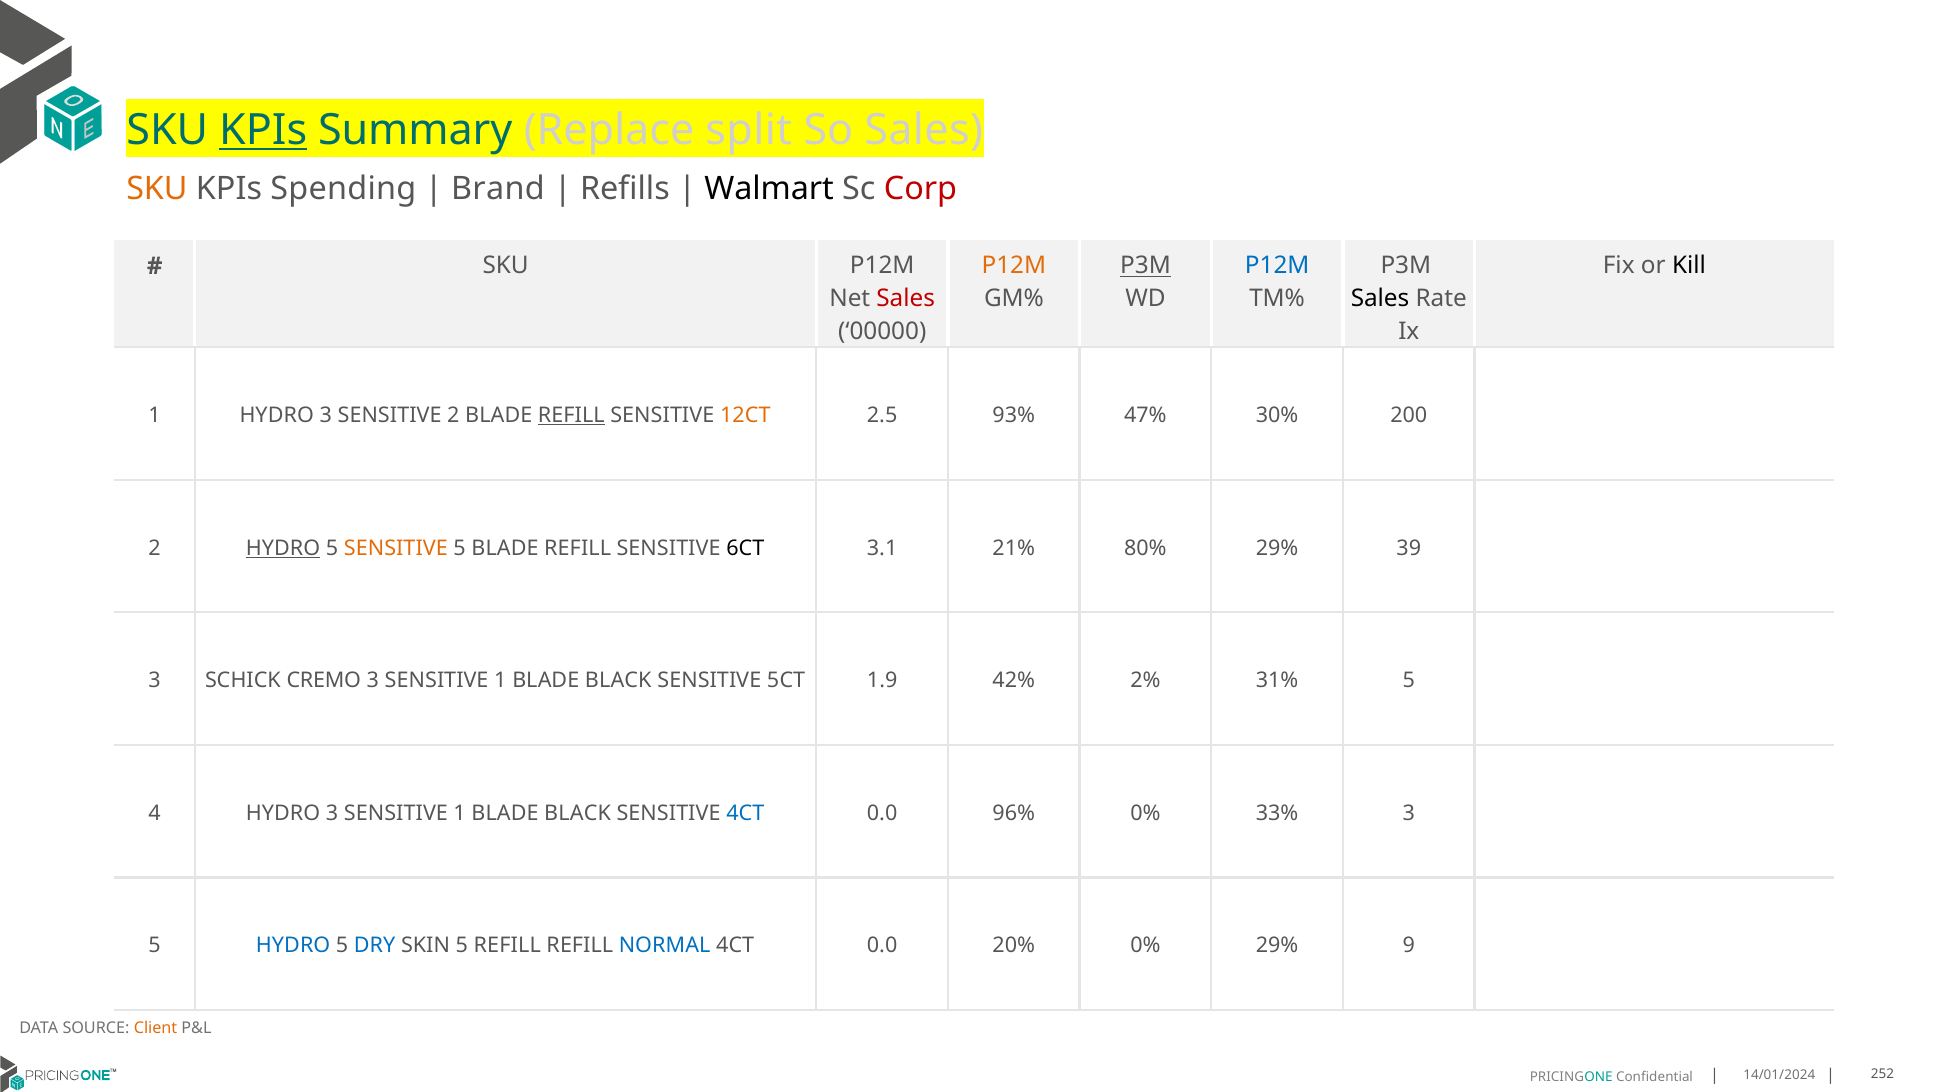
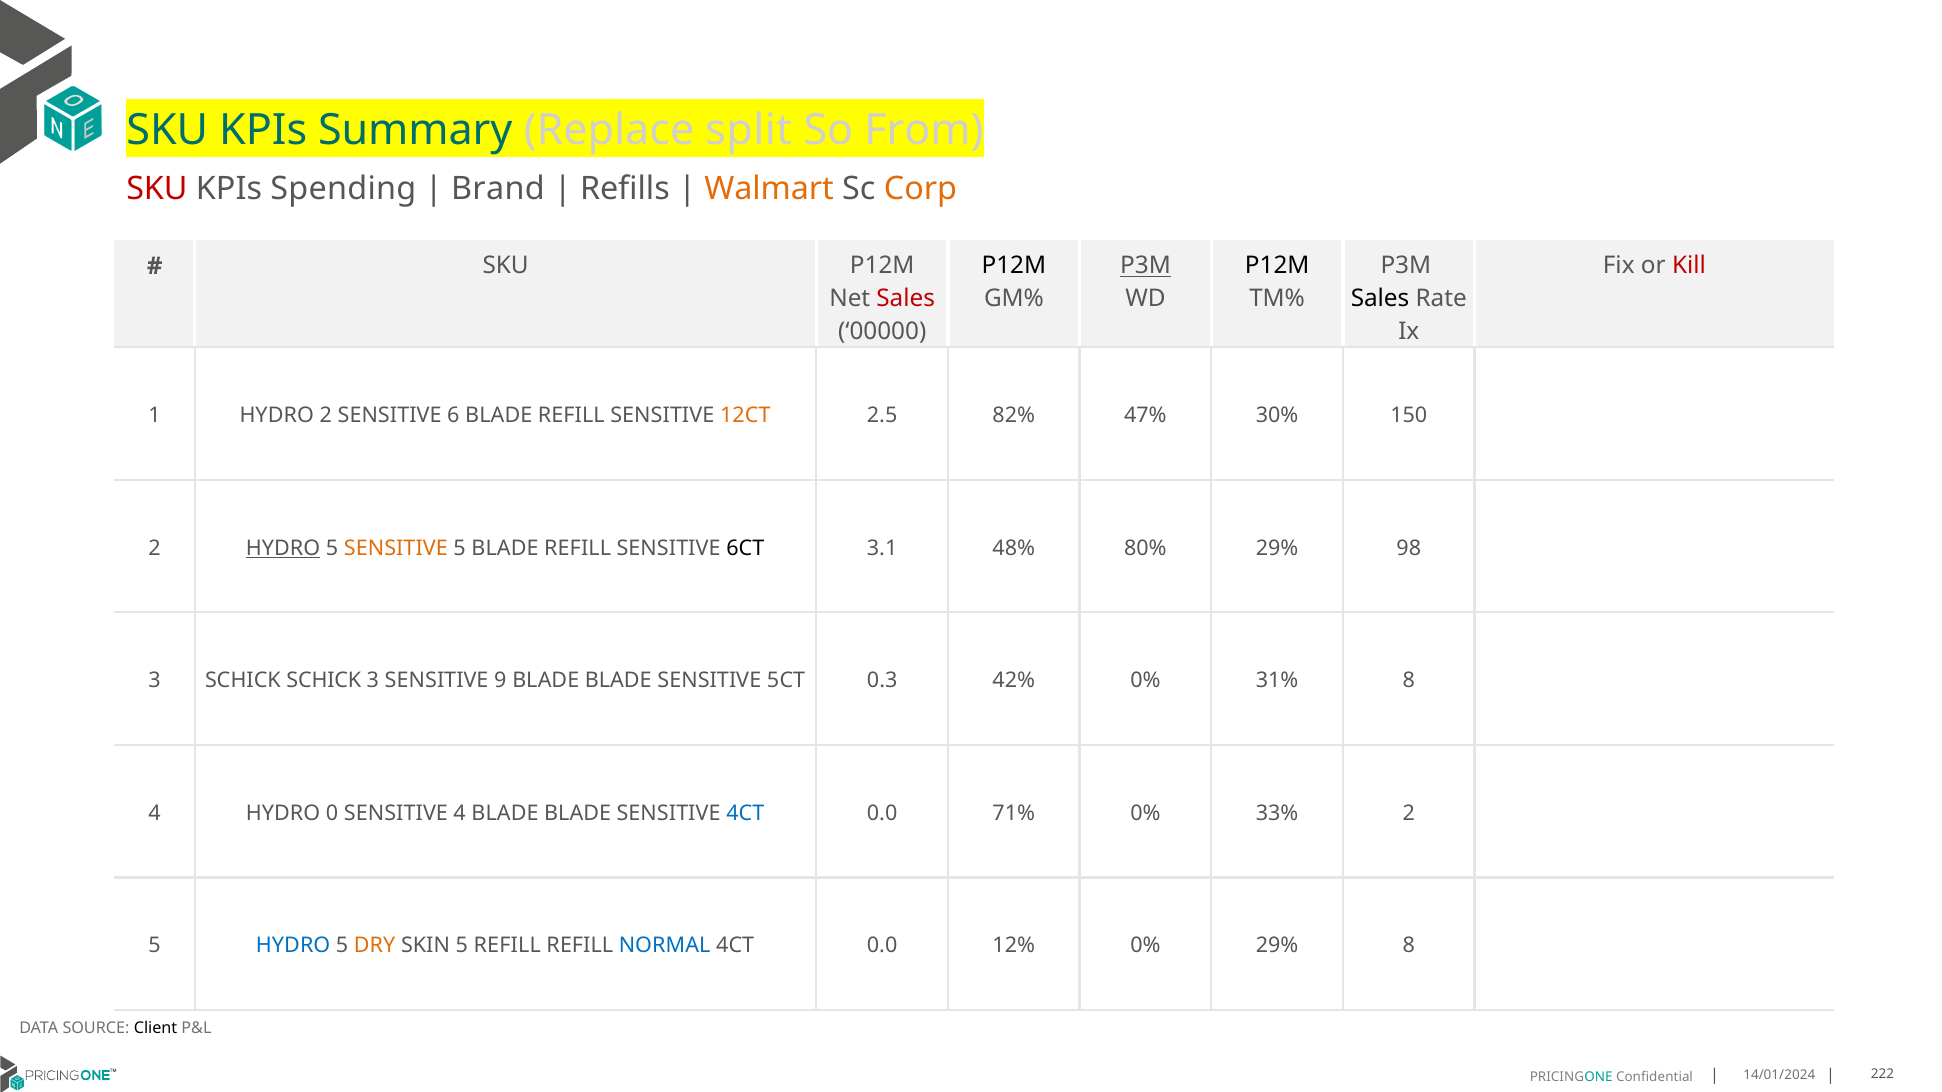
KPIs underline: present -> none (263, 131)
So Sales: Sales -> From (924, 131)
SKU colour: orange -> red (157, 189)
Walmart colour: black -> orange (769, 189)
Corp colour: red -> orange (920, 189)
P12M colour: orange -> black (1014, 266)
P12M colour: blue -> black (1277, 266)
Kill colour: black -> red (1689, 266)
1 HYDRO 3: 3 -> 2 (326, 416)
SENSITIVE 2: 2 -> 6 (453, 416)
REFILL underline: present -> none (571, 416)
93%: 93% -> 82% (1014, 416)
200: 200 -> 150 (1409, 416)
21%: 21% -> 48% (1014, 548)
39: 39 -> 98 (1409, 548)
SCHICK CREMO: CREMO -> SCHICK (324, 681)
1: 1 -> 9 (500, 681)
BLACK: BLACK -> BLADE (618, 681)
1.9: 1.9 -> 0.3 (882, 681)
42% 2%: 2% -> 0% (1145, 681)
31% 5: 5 -> 8 (1409, 681)
4 HYDRO 3: 3 -> 0 (332, 813)
1: 1 -> 4 (460, 813)
BLACK: BLACK -> BLADE (578, 813)
96%: 96% -> 71% (1014, 813)
33% 3: 3 -> 2 (1409, 813)
DRY colour: blue -> orange (375, 946)
20%: 20% -> 12% (1014, 946)
29% 9: 9 -> 8 (1409, 946)
Client colour: orange -> black (156, 1029)
252: 252 -> 222 (1883, 1074)
